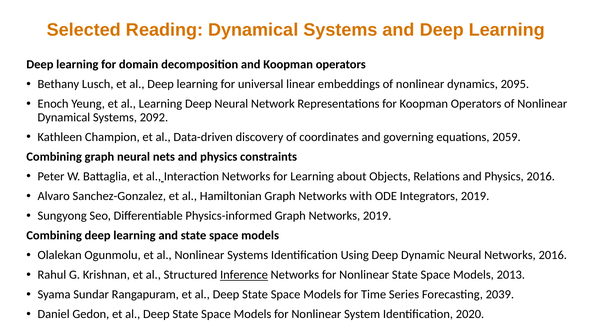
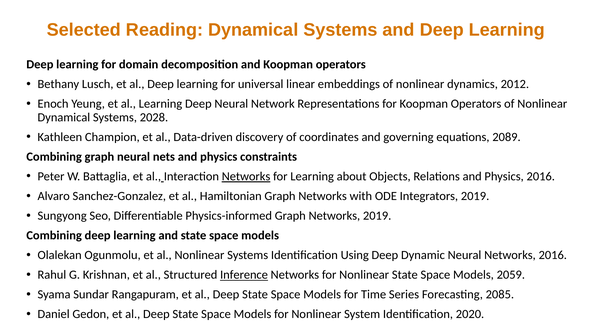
2095: 2095 -> 2012 (515, 84)
2092: 2092 -> 2028 (154, 117)
2059: 2059 -> 2089 (507, 137)
Networks underline: none -> present (246, 176)
2013: 2013 -> 2059 (511, 275)
2039: 2039 -> 2085 (500, 294)
